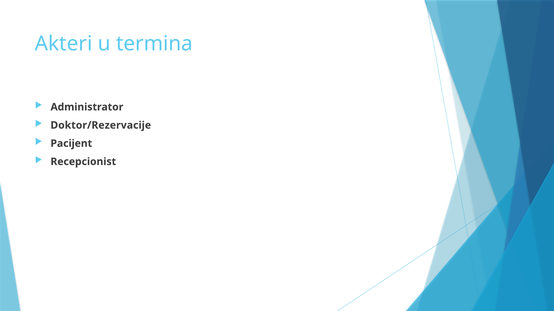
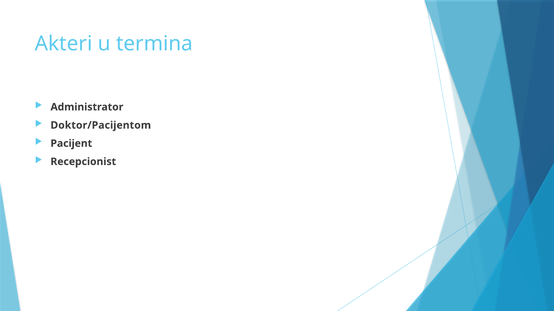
Doktor/Rezervacije: Doktor/Rezervacije -> Doktor/Pacijentom (101, 125)
